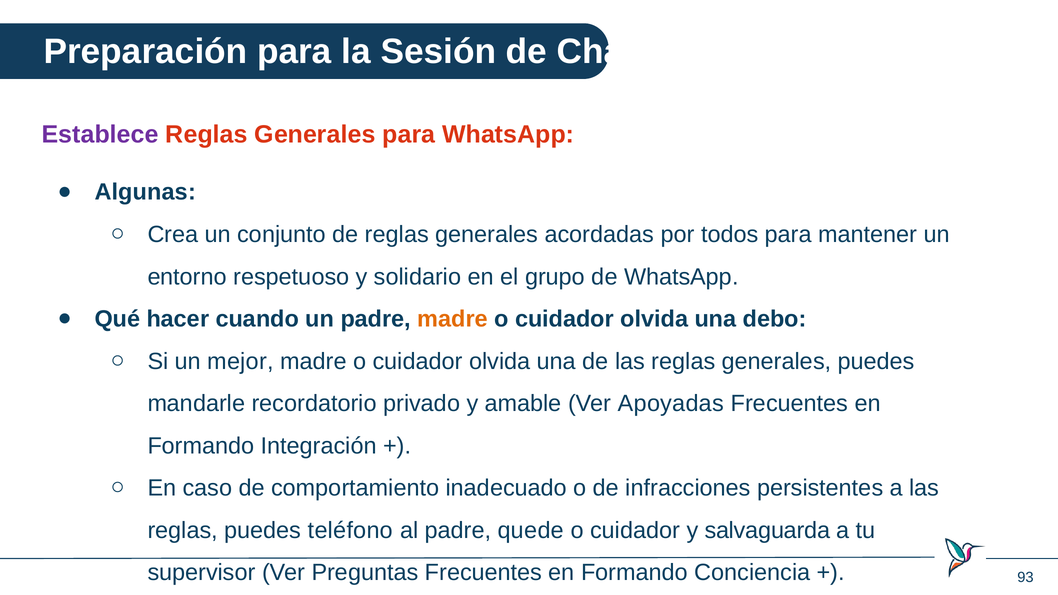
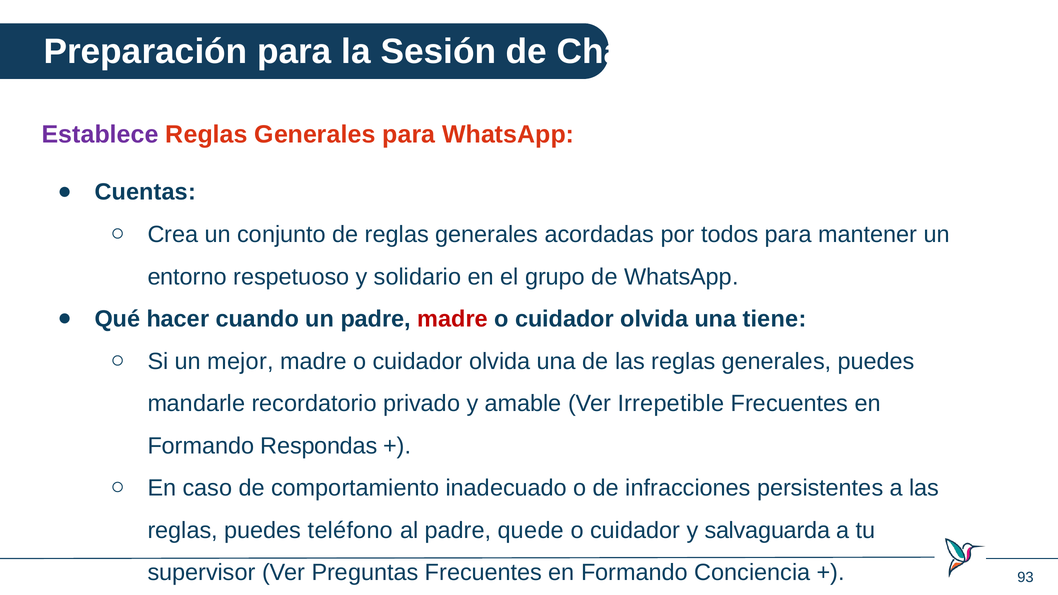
Algunas: Algunas -> Cuentas (145, 192)
madre colour: orange -> red (453, 319)
debo: debo -> tiene (775, 319)
Apoyadas: Apoyadas -> Irrepetible (671, 404)
Integración: Integración -> Respondas (319, 446)
